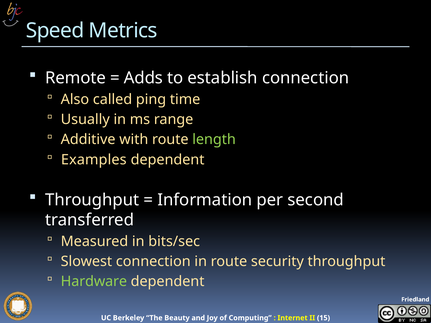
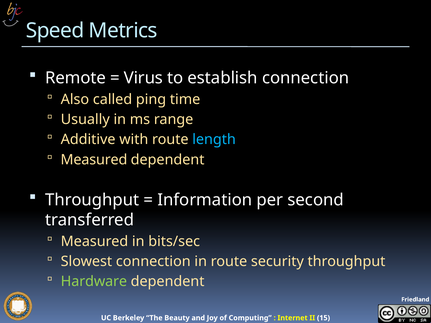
Adds: Adds -> Virus (143, 78)
length colour: light green -> light blue (214, 140)
Examples: Examples -> Measured (94, 160)
